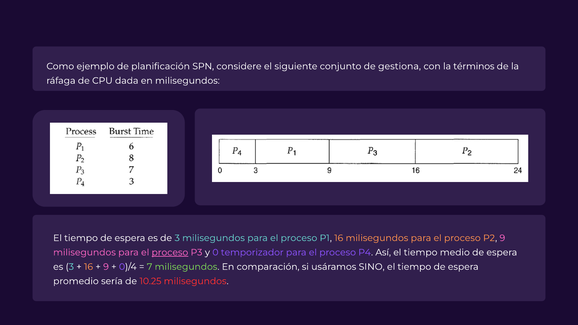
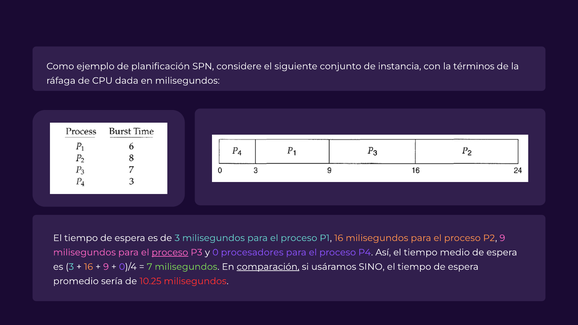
gestiona: gestiona -> instancia (400, 66)
temporizador: temporizador -> procesadores (252, 252)
comparación underline: none -> present (268, 267)
